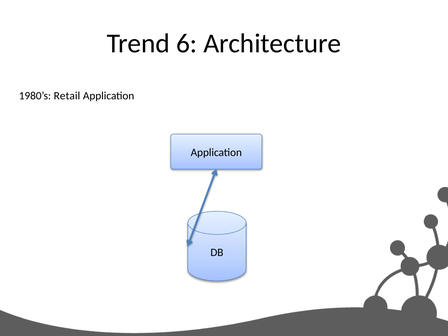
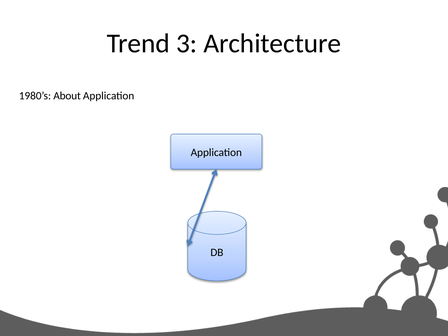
6: 6 -> 3 (187, 43)
Retail: Retail -> About (67, 96)
